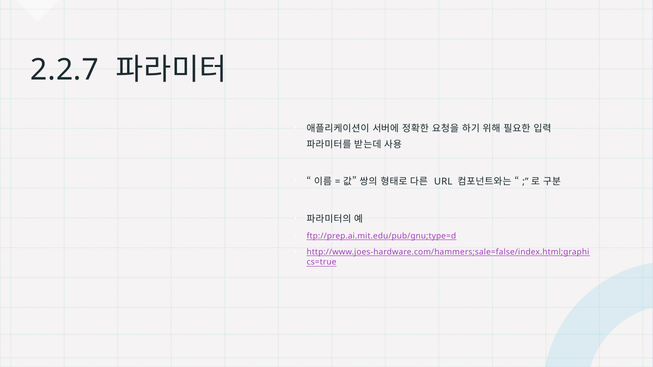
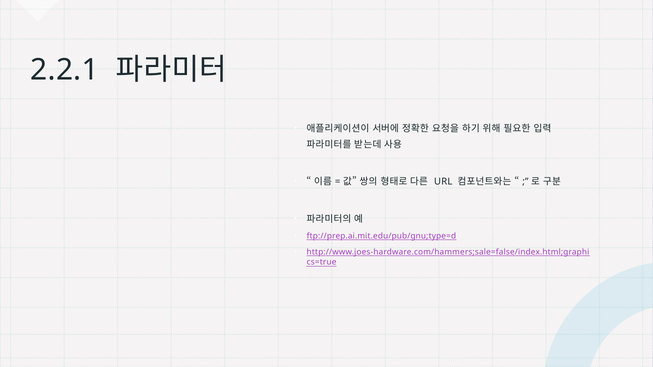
2.2.7: 2.2.7 -> 2.2.1 (65, 70)
